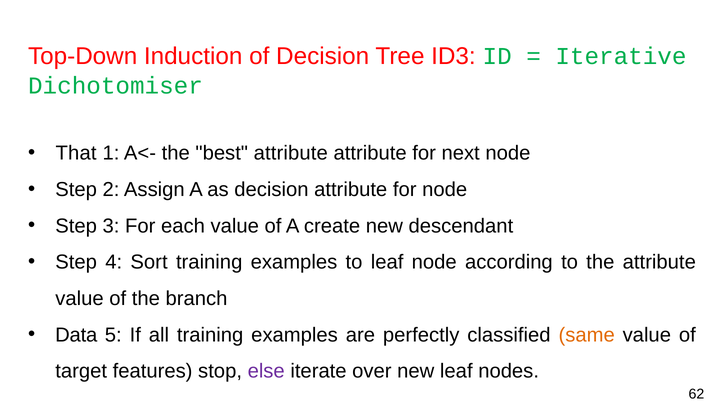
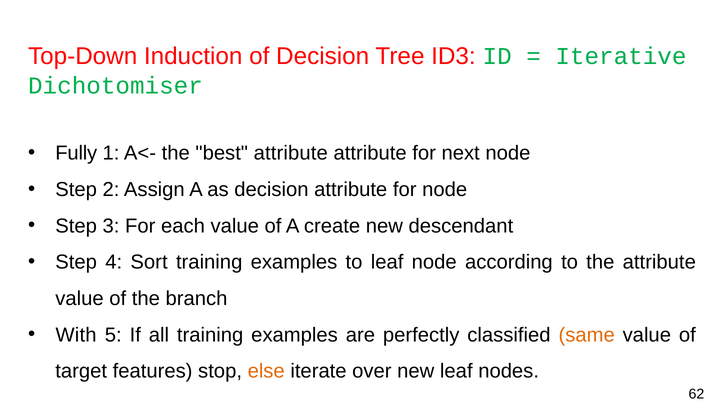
That: That -> Fully (76, 153)
Data: Data -> With (76, 335)
else colour: purple -> orange (266, 372)
